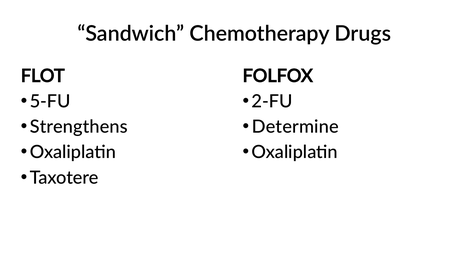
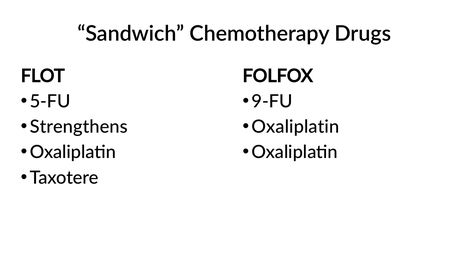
2-FU: 2-FU -> 9-FU (272, 101)
Determine: Determine -> Oxaliplatin (295, 127)
